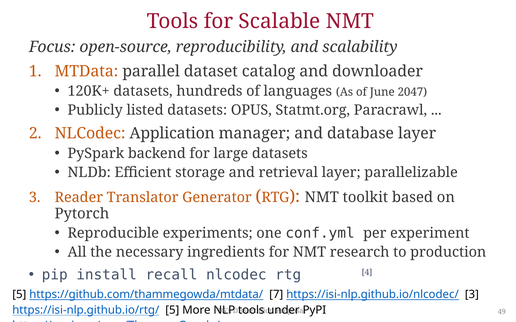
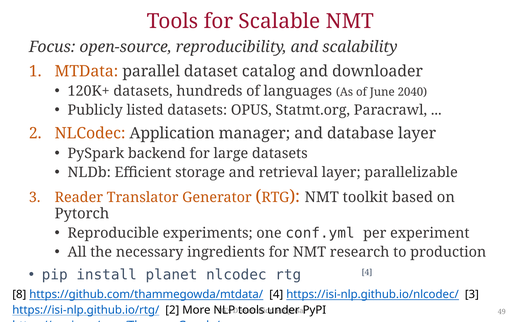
2047: 2047 -> 2040 (412, 92)
recall: recall -> planet (171, 275)
5: 5 -> 8 (19, 295)
https://github.com/thammegowda/mtdata/ 7: 7 -> 4 (276, 295)
https://isi-nlp.github.io/rtg/ 5: 5 -> 2 (172, 310)
